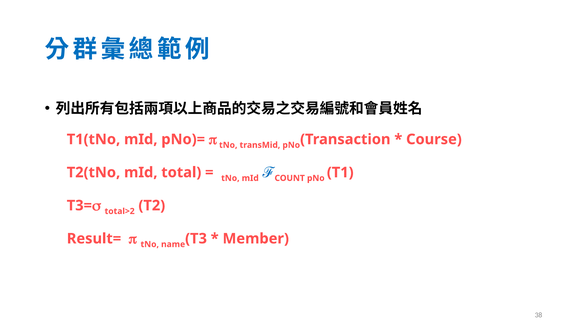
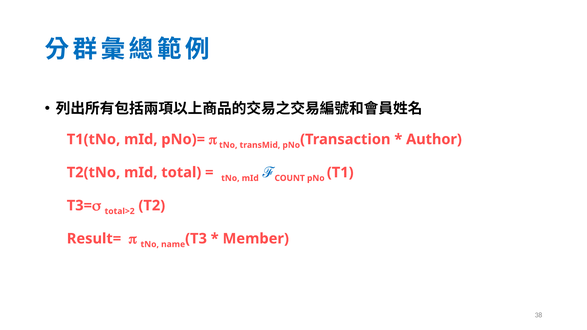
Course: Course -> Author (434, 139)
